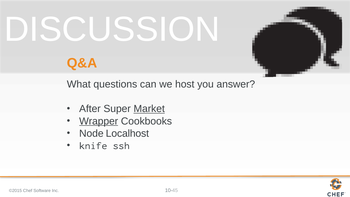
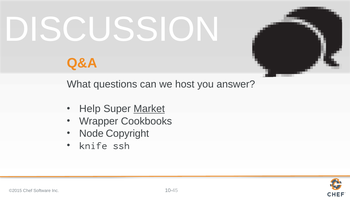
After: After -> Help (90, 109)
Wrapper underline: present -> none (99, 121)
Localhost: Localhost -> Copyright (127, 133)
